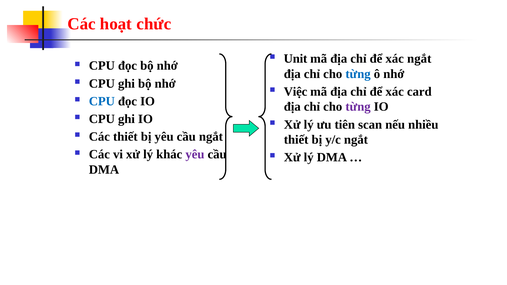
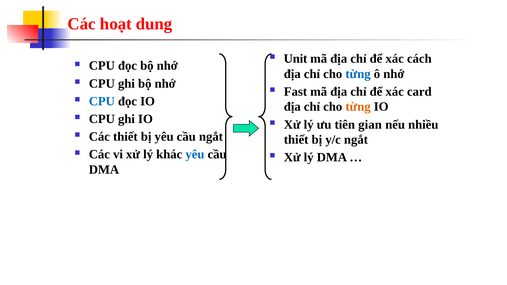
chức: chức -> dung (154, 24)
xác ngắt: ngắt -> cách (419, 59)
Việc: Việc -> Fast (295, 92)
từng colour: purple -> orange (358, 107)
scan: scan -> gian (370, 125)
yêu colour: purple -> blue (195, 155)
